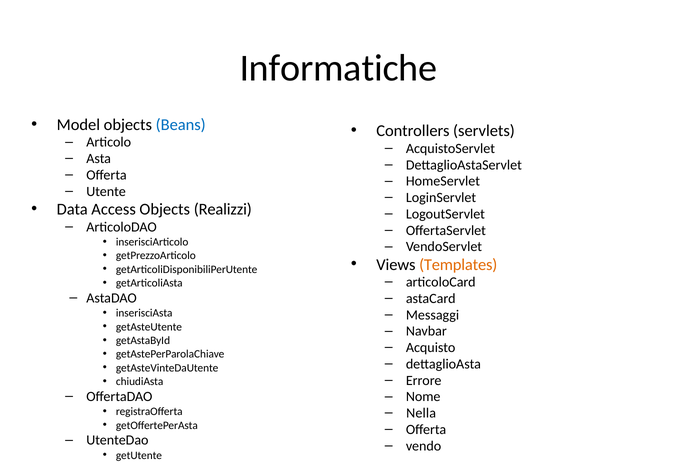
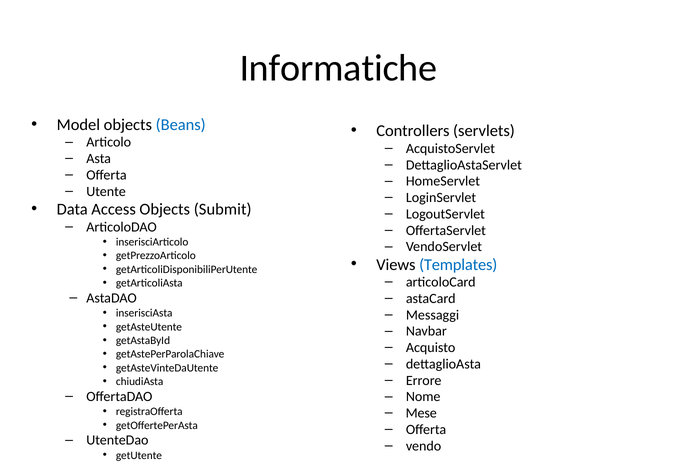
Realizzi: Realizzi -> Submit (223, 209)
Templates colour: orange -> blue (458, 264)
Nella: Nella -> Mese (421, 413)
